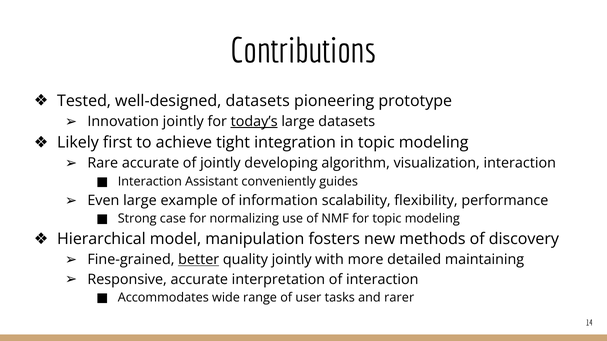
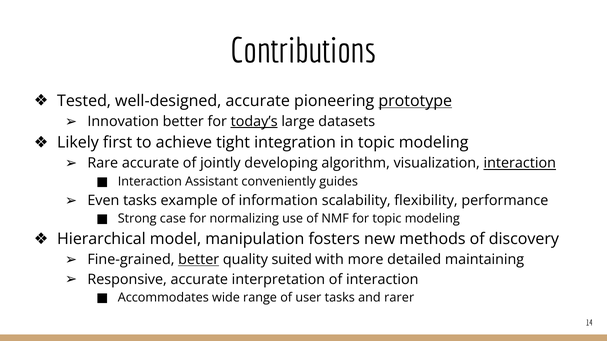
well-designed datasets: datasets -> accurate (258, 101)
prototype underline: none -> present (415, 101)
Innovation jointly: jointly -> better (183, 122)
interaction underline: none -> present (520, 163)
Even large: large -> tasks (140, 201)
quality jointly: jointly -> suited (292, 260)
